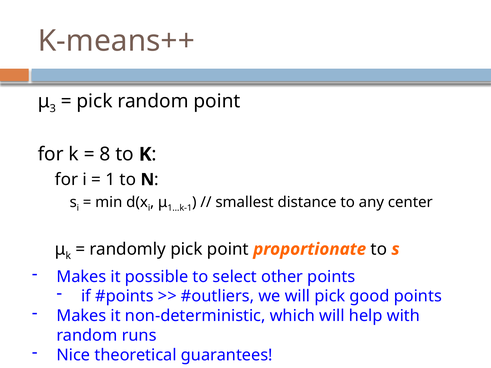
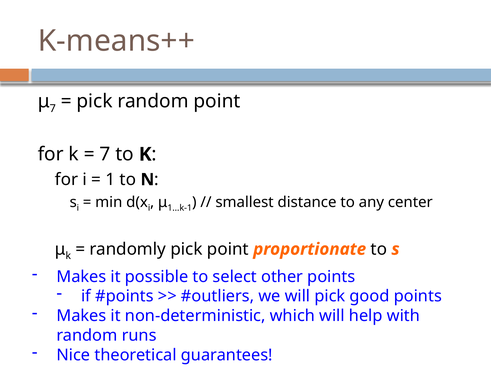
3: 3 -> 7 (53, 109)
8: 8 -> 7 (105, 154)
